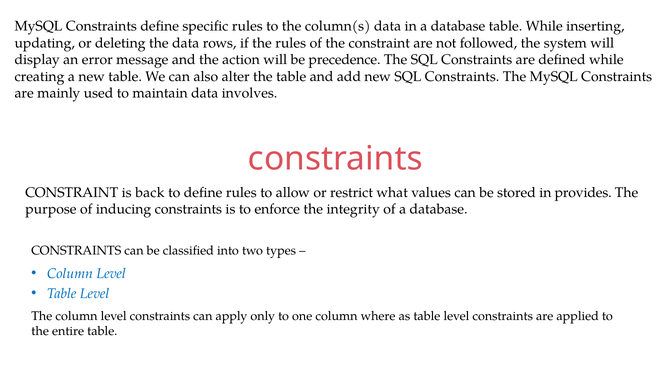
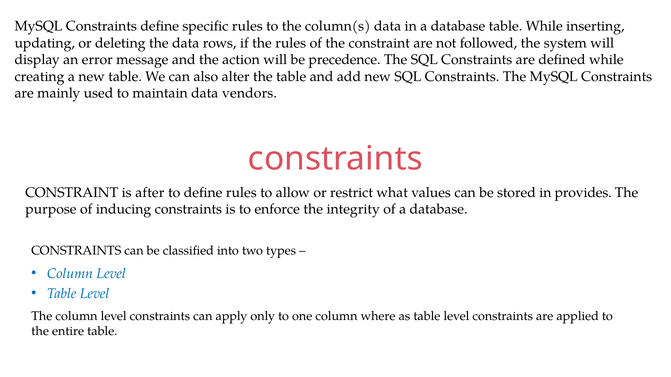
involves: involves -> vendors (249, 93)
back: back -> after (150, 193)
